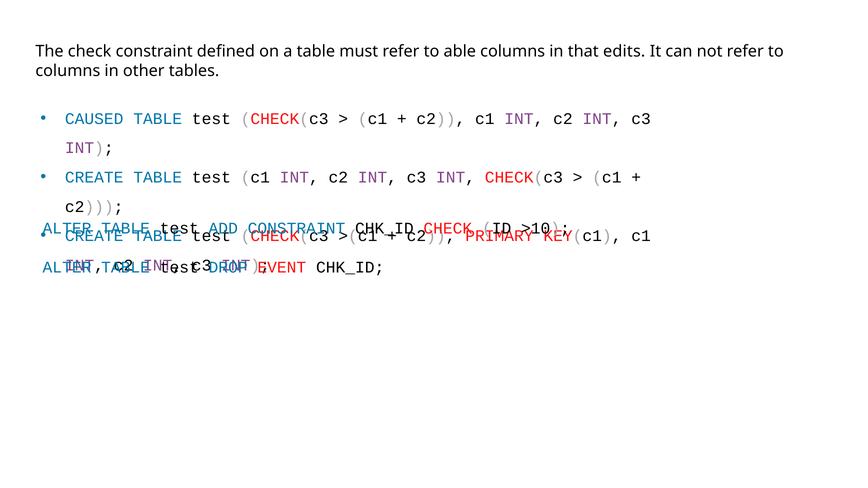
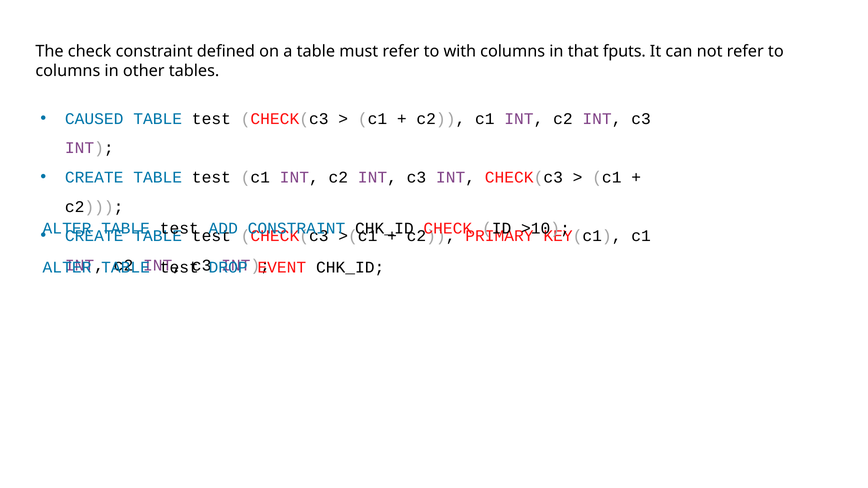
able: able -> with (460, 52)
edits: edits -> fputs (624, 52)
